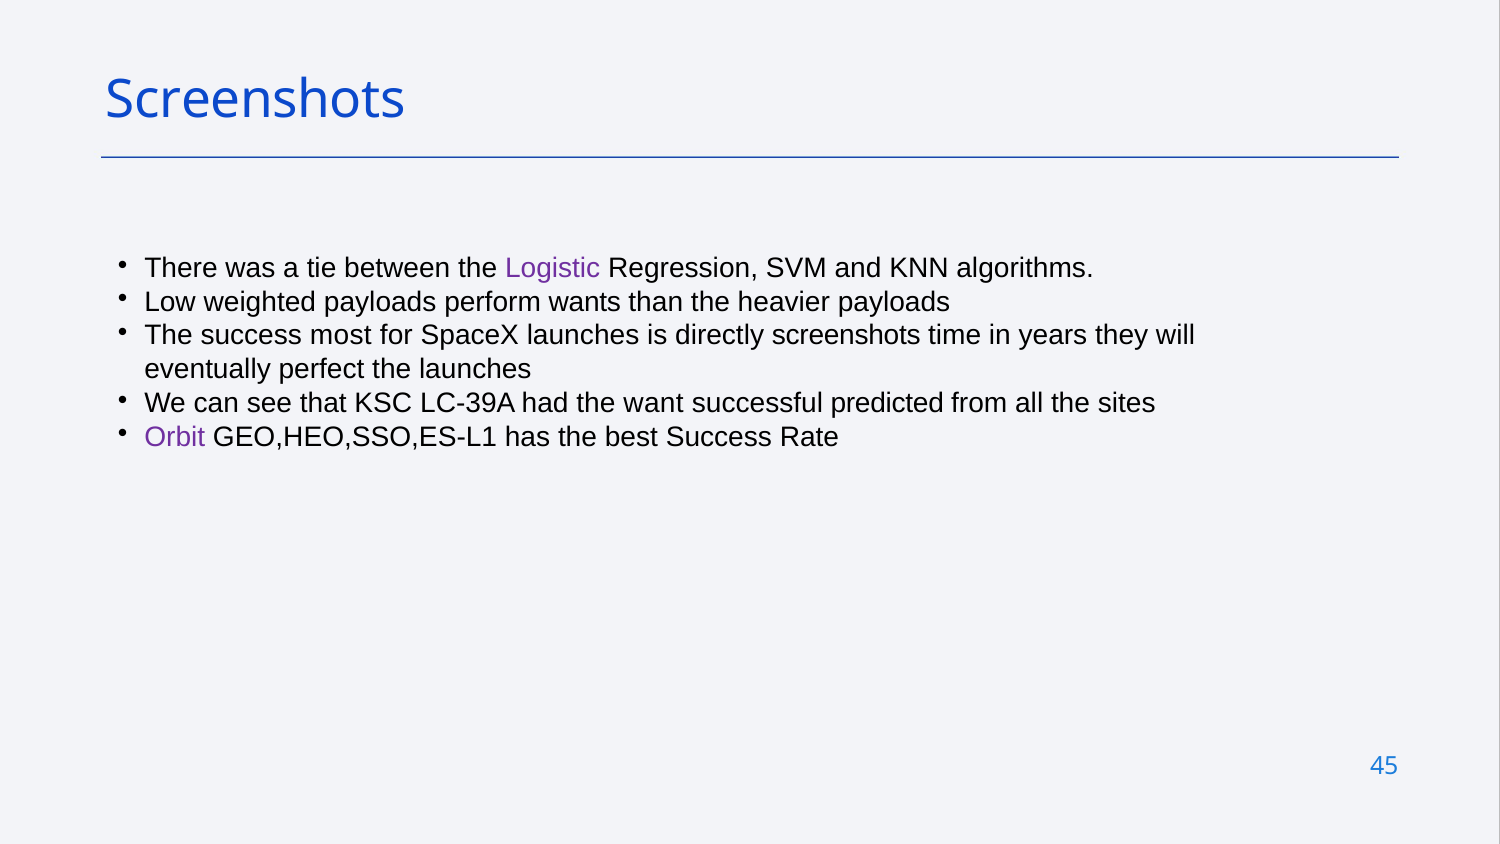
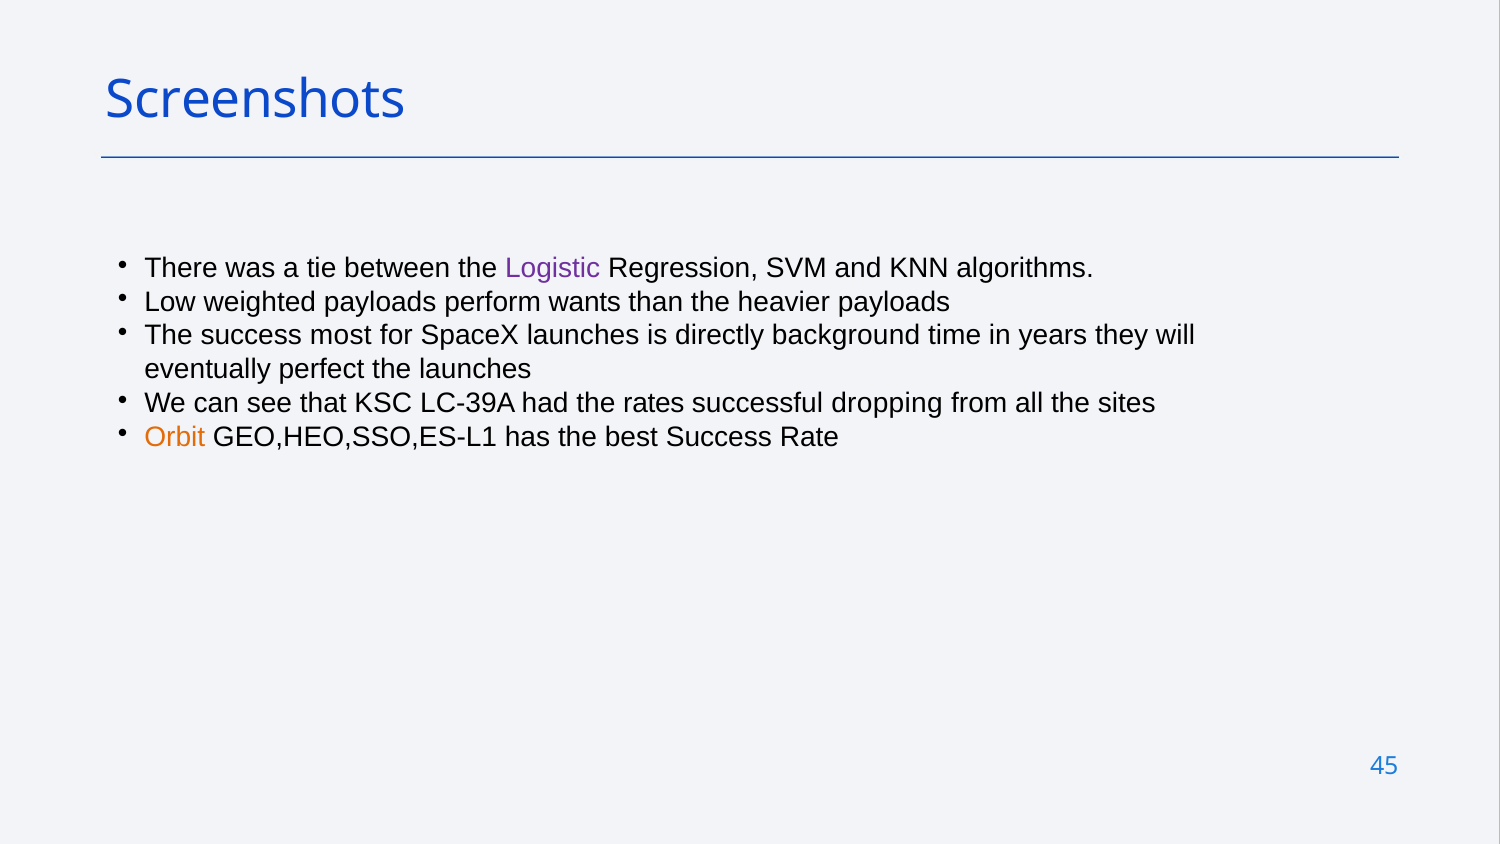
directly screenshots: screenshots -> background (846, 335)
want: want -> rates (654, 403)
predicted: predicted -> dropping (887, 403)
Orbit colour: purple -> orange (175, 437)
